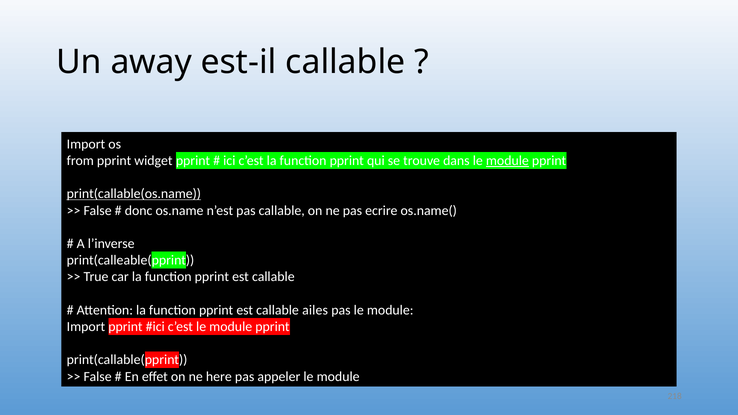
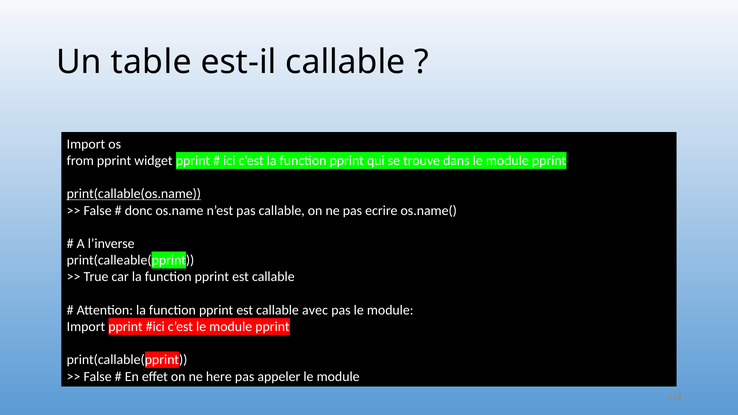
away: away -> table (151, 62)
module underline: present -> none (507, 161)
ailes: ailes -> avec (315, 310)
